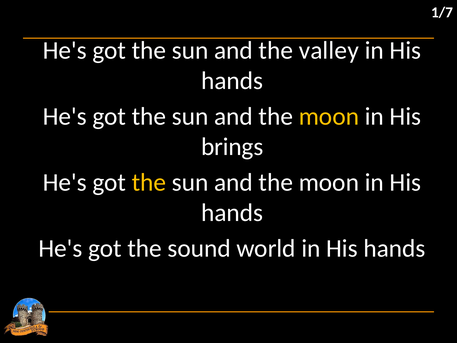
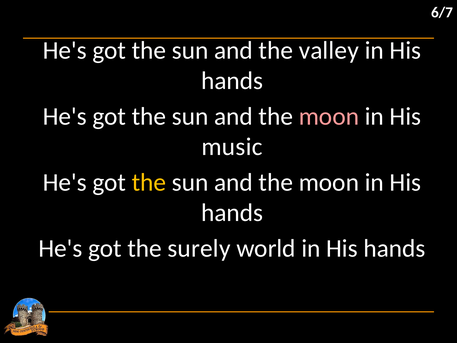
1/7: 1/7 -> 6/7 (442, 12)
moon colour: yellow -> pink (329, 116)
brings: brings -> music (232, 147)
sound: sound -> surely (199, 248)
